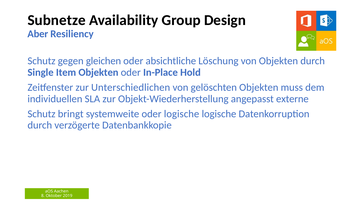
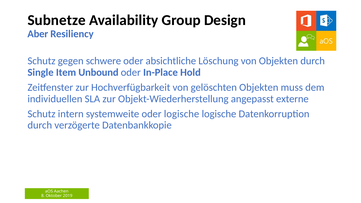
gleichen: gleichen -> schwere (104, 61)
Item Objekten: Objekten -> Unbound (98, 72)
Unterschiedlichen: Unterschiedlichen -> Hochverfügbarkeit (131, 87)
bringt: bringt -> intern (71, 114)
